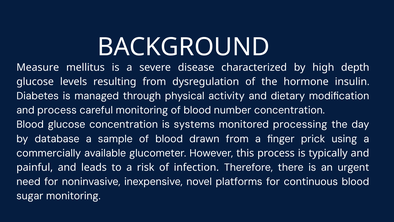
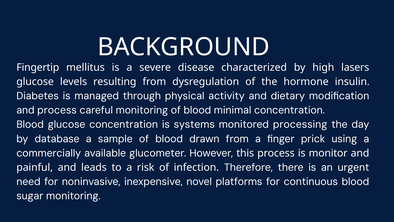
Measure: Measure -> Fingertip (38, 67)
depth: depth -> lasers (355, 67)
number: number -> minimal (233, 110)
typically: typically -> monitor (328, 153)
